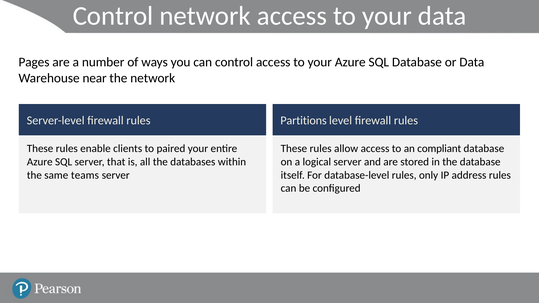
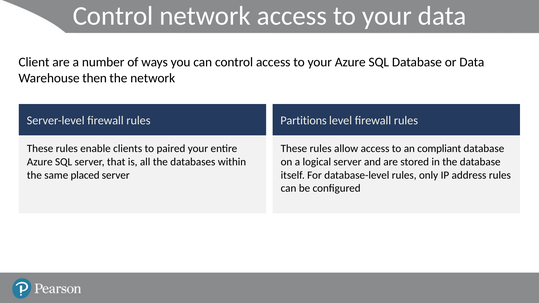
Pages: Pages -> Client (34, 62)
near: near -> then (95, 78)
teams: teams -> placed (85, 175)
